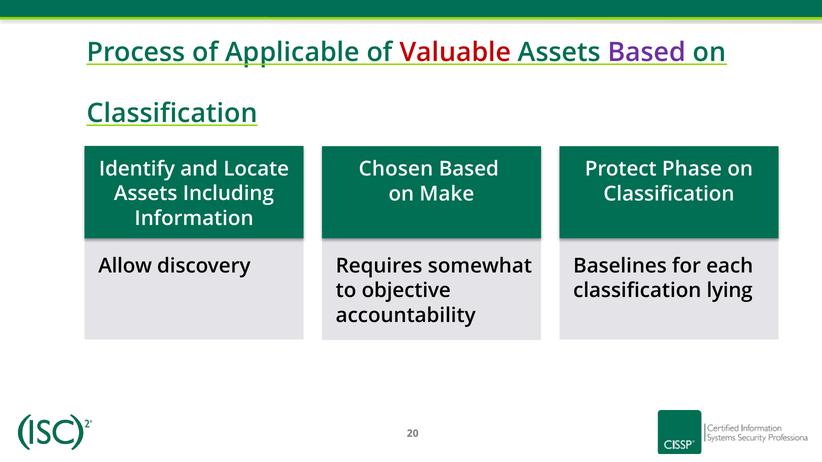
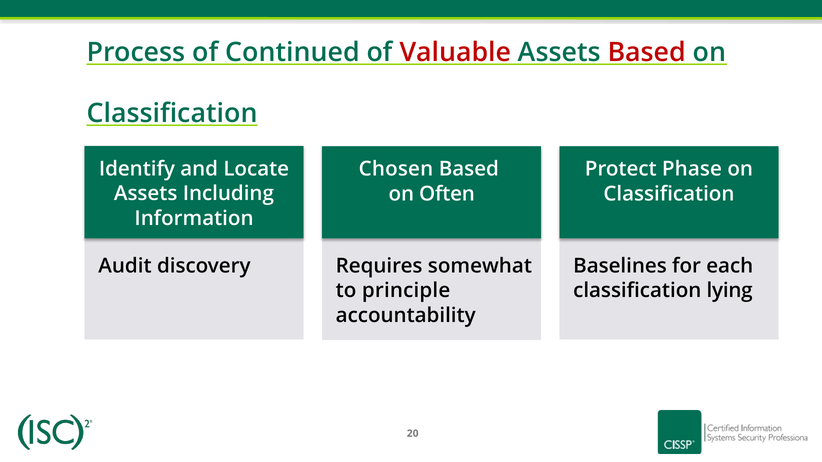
Applicable: Applicable -> Continued (292, 53)
Based colour: purple -> red (647, 53)
Make: Make -> Often (447, 194)
Allow: Allow -> Audit (125, 266)
objective: objective -> principle (406, 291)
